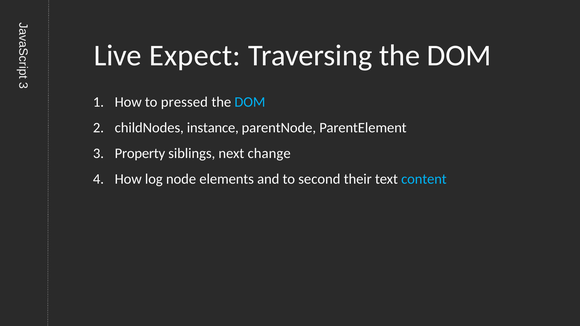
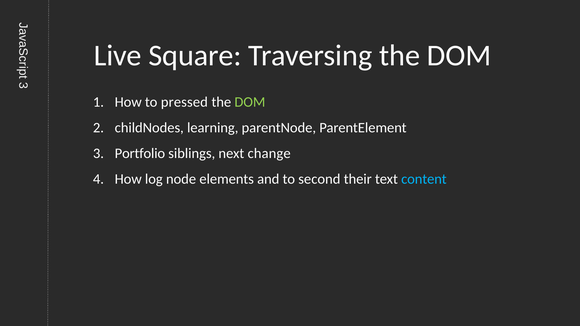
Expect: Expect -> Square (195, 56)
DOM colour: light blue -> light green (250, 102)
instance: instance -> learning (213, 128)
Property: Property -> Portfolio (140, 153)
